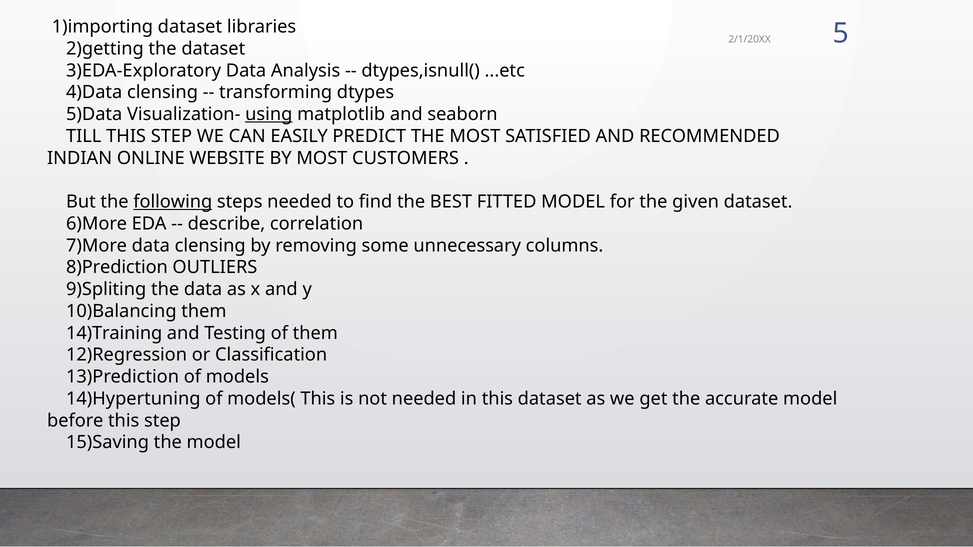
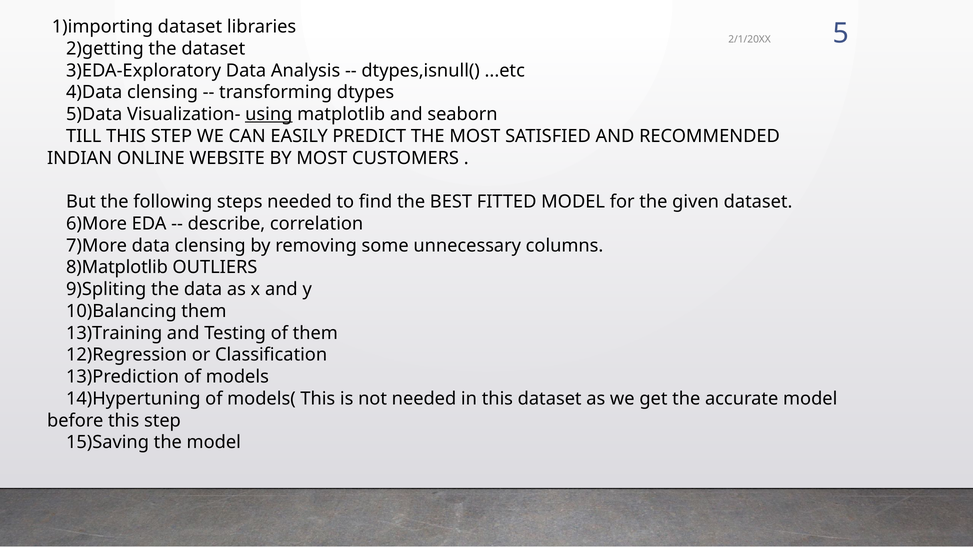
following underline: present -> none (173, 202)
8)Prediction: 8)Prediction -> 8)Matplotlib (117, 268)
14)Training: 14)Training -> 13)Training (114, 333)
